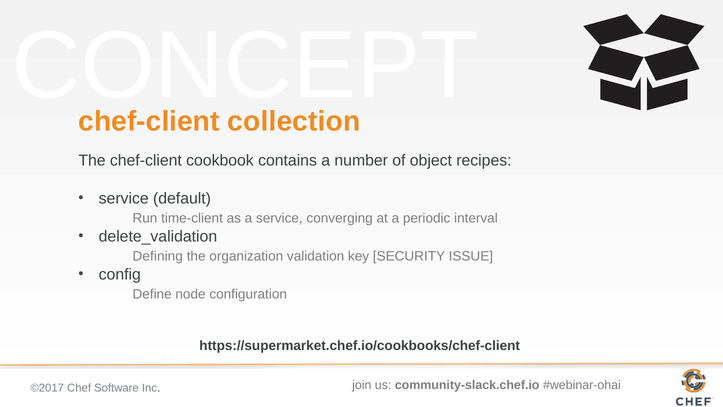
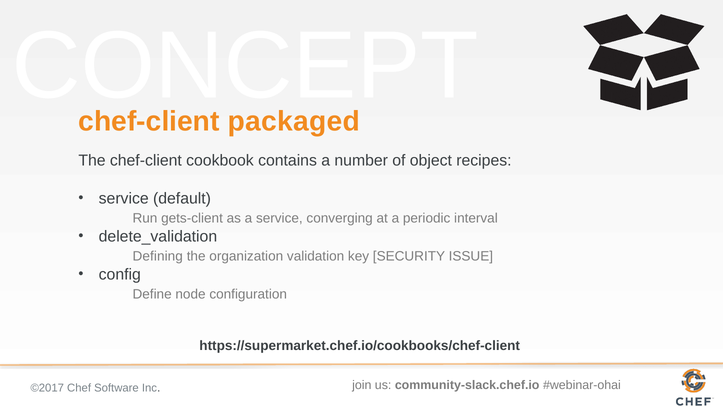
collection: collection -> packaged (294, 121)
time-client: time-client -> gets-client (192, 218)
